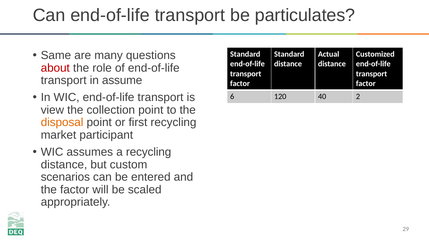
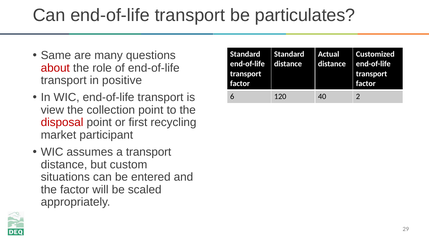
assume: assume -> positive (122, 81)
disposal colour: orange -> red (62, 123)
a recycling: recycling -> transport (149, 152)
scenarios: scenarios -> situations (65, 177)
